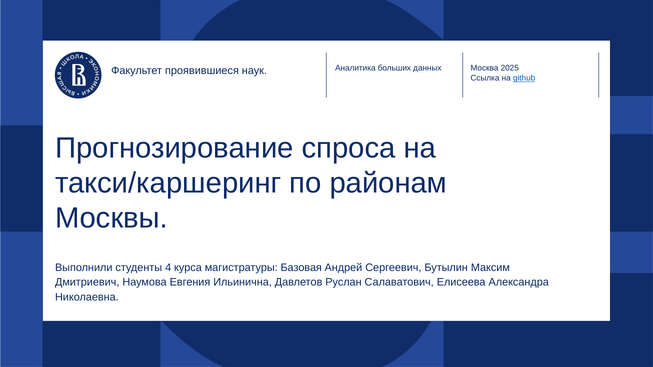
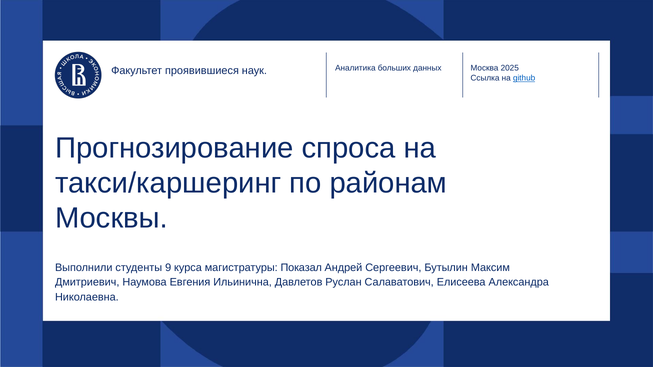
4: 4 -> 9 (168, 268)
Базовая: Базовая -> Показал (301, 268)
